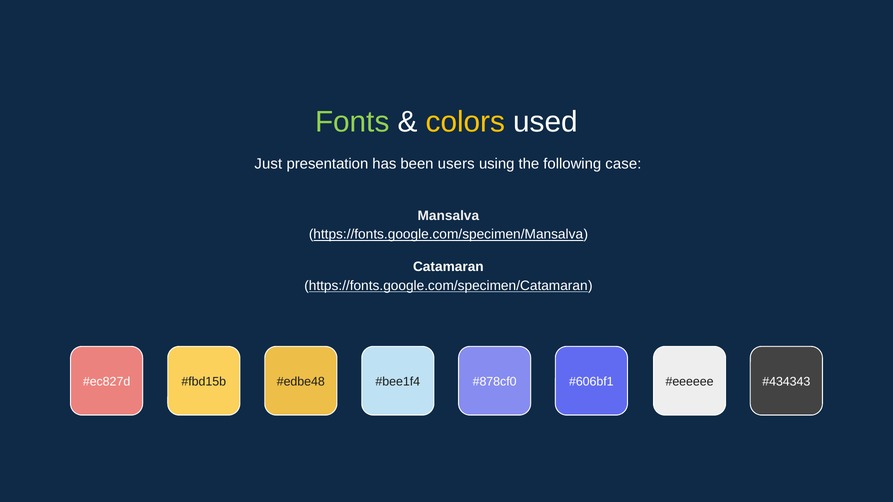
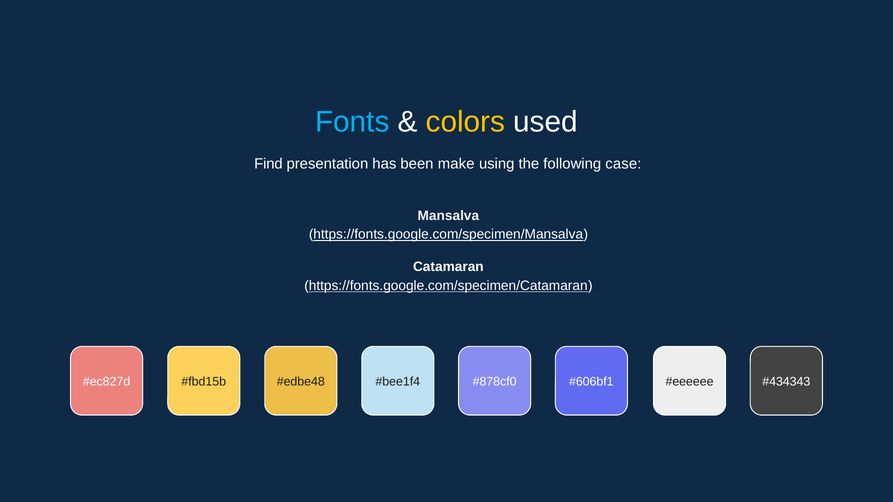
Fonts colour: light green -> light blue (352, 122)
Just: Just -> Find (268, 164)
users: users -> make (456, 164)
